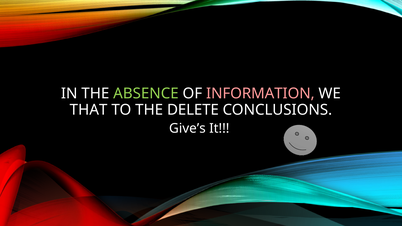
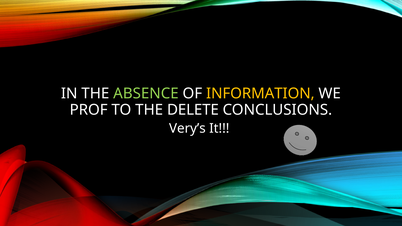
INFORMATION colour: pink -> yellow (260, 94)
THAT: THAT -> PROF (89, 110)
Give’s: Give’s -> Very’s (187, 128)
